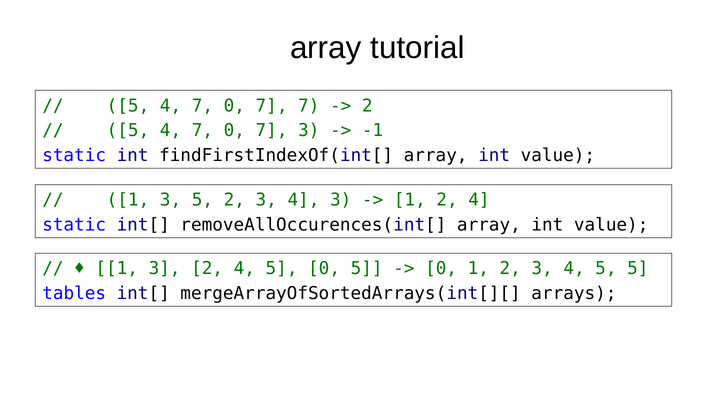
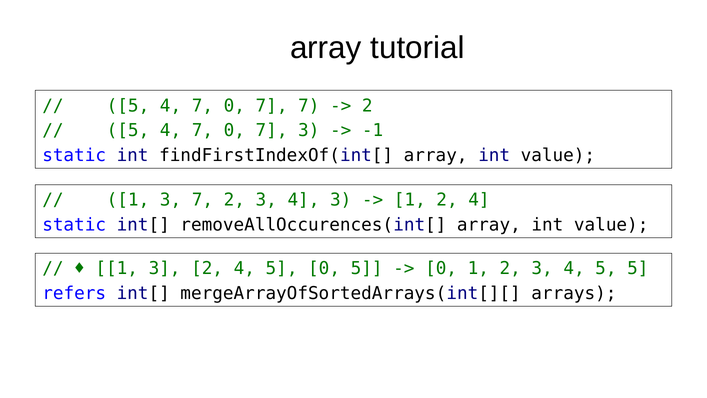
3 5: 5 -> 7 (202, 200)
tables: tables -> refers (74, 293)
